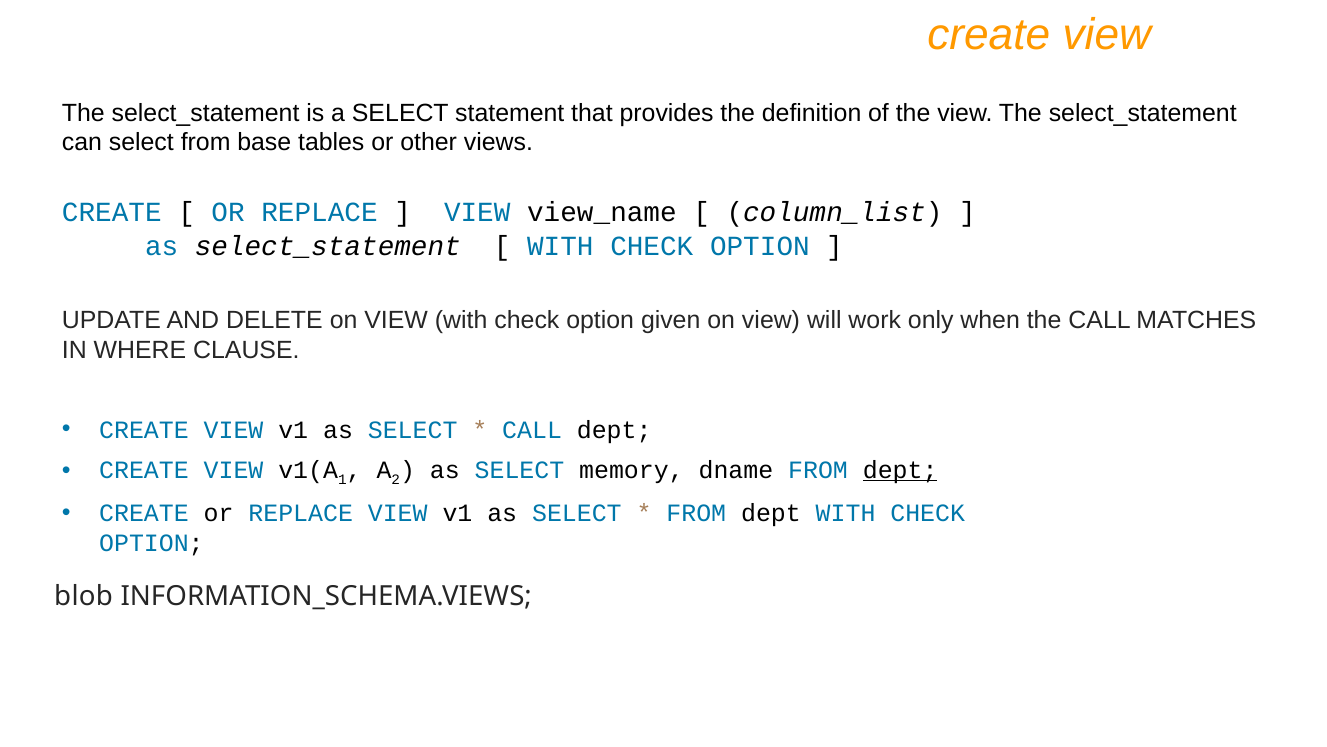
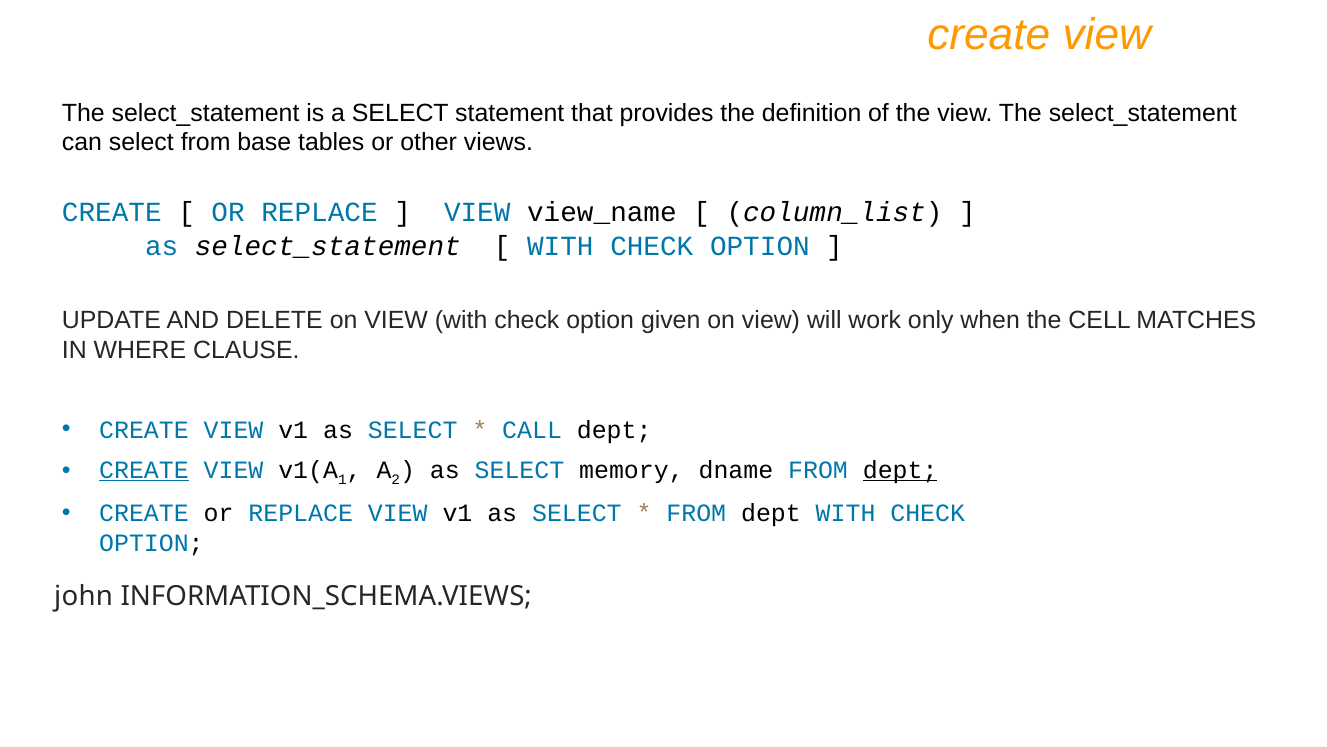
the CALL: CALL -> CELL (1100, 321)
CREATE underline: none -> present (144, 469)
blob: blob -> john (84, 596)
